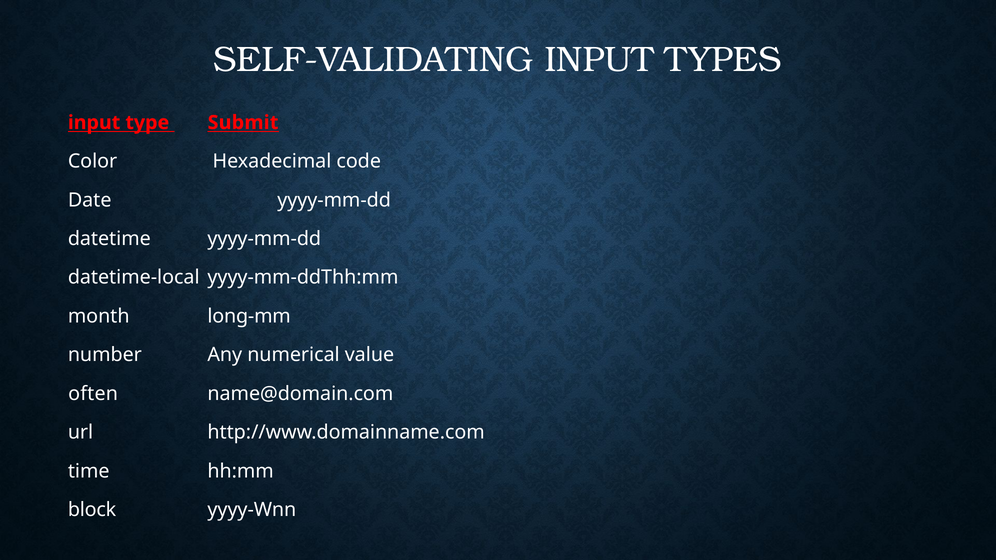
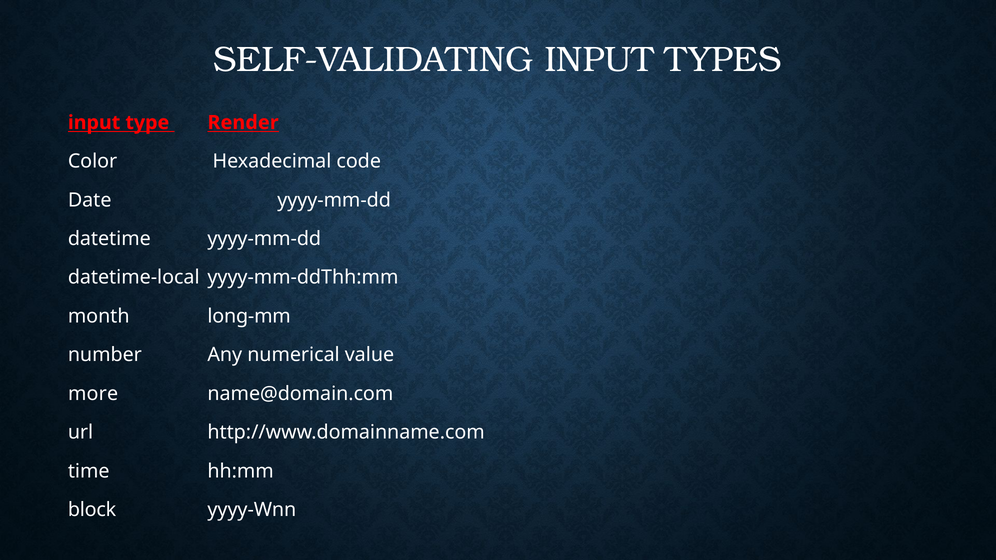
Submit: Submit -> Render (243, 123)
often: often -> more (93, 394)
